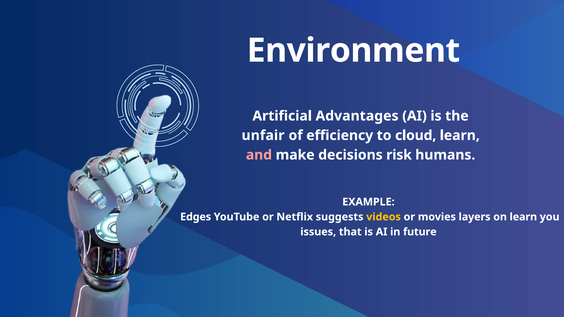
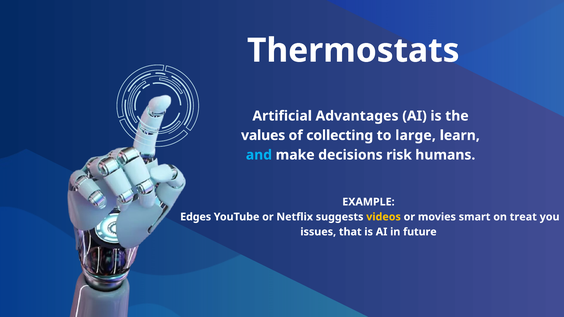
Environment: Environment -> Thermostats (353, 51)
unfair: unfair -> values (263, 136)
efficiency: efficiency -> collecting (340, 136)
cloud: cloud -> large (416, 136)
and colour: pink -> light blue (259, 155)
layers: layers -> smart (475, 217)
on learn: learn -> treat (523, 217)
